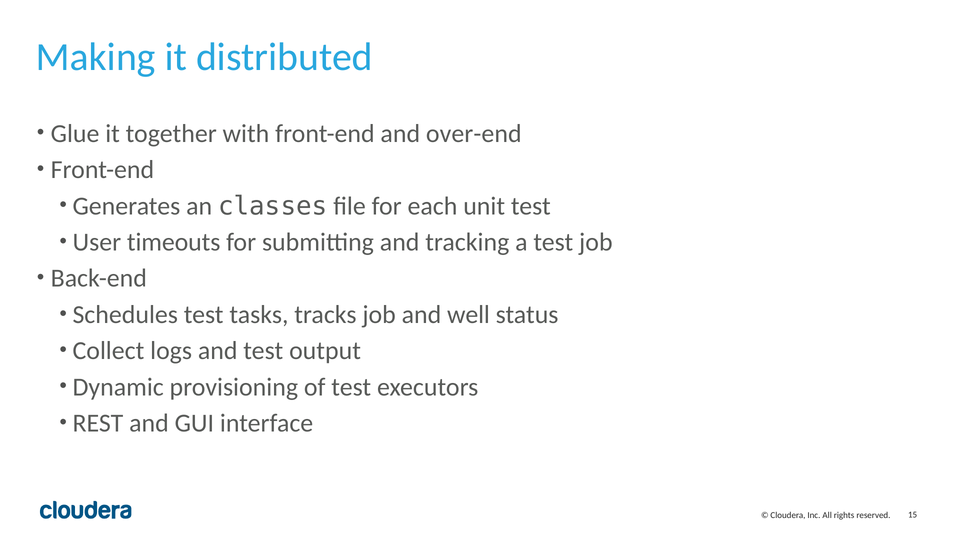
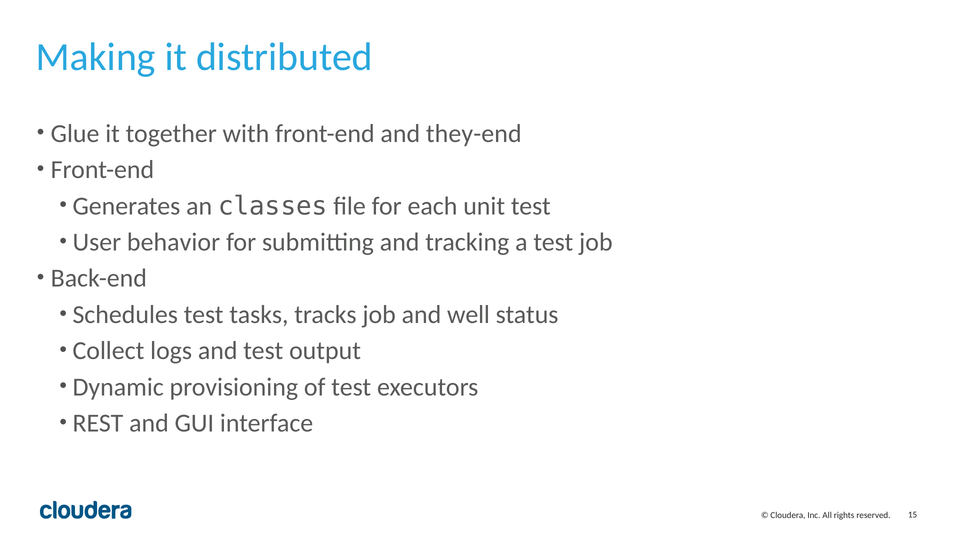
over-end: over-end -> they-end (474, 133)
timeouts: timeouts -> behavior (174, 242)
